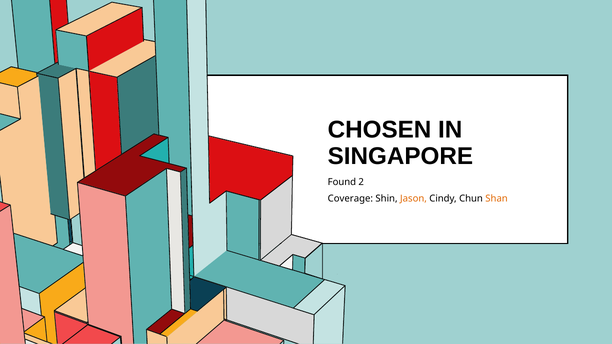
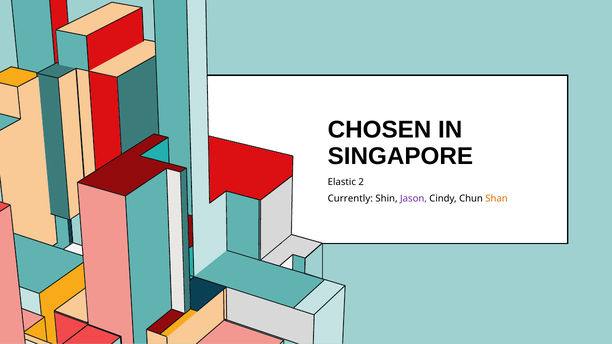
Found: Found -> Elastic (342, 182)
Coverage: Coverage -> Currently (350, 199)
Jason colour: orange -> purple (413, 199)
